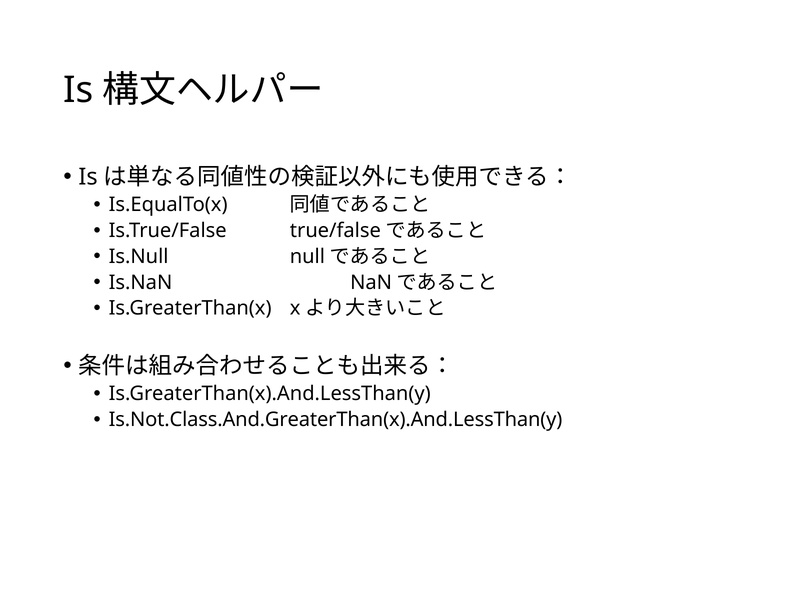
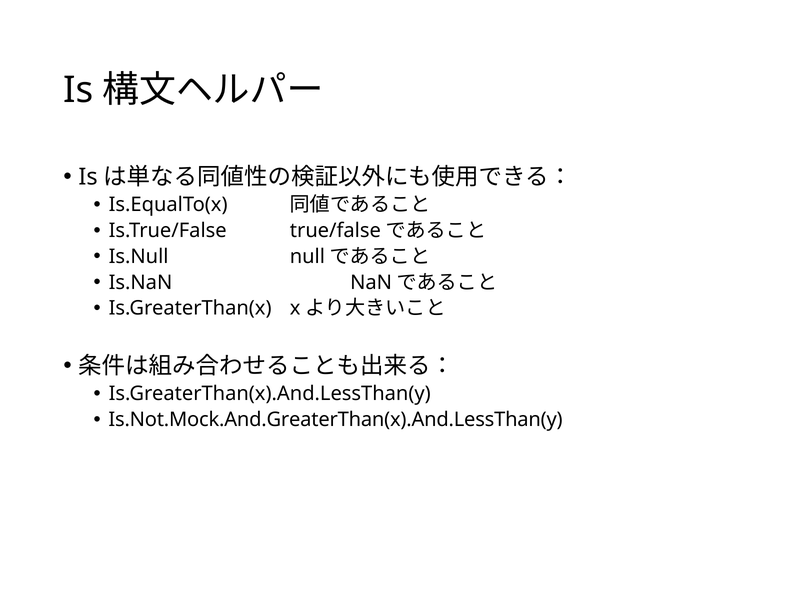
Is.Not.Class.And.GreaterThan(x).And.LessThan(y: Is.Not.Class.And.GreaterThan(x).And.LessThan(y -> Is.Not.Mock.And.GreaterThan(x).And.LessThan(y (336, 420)
